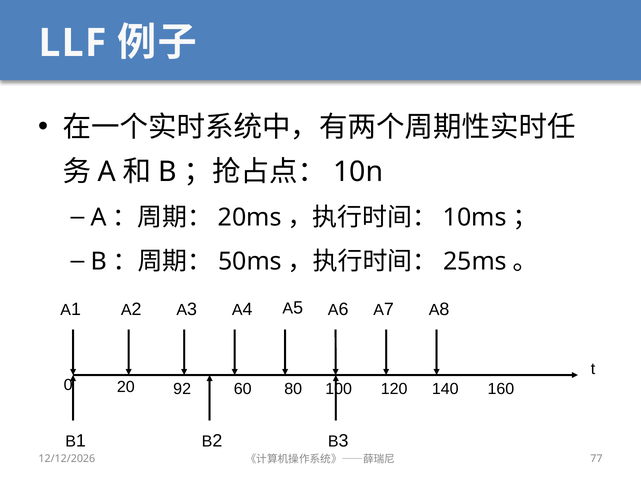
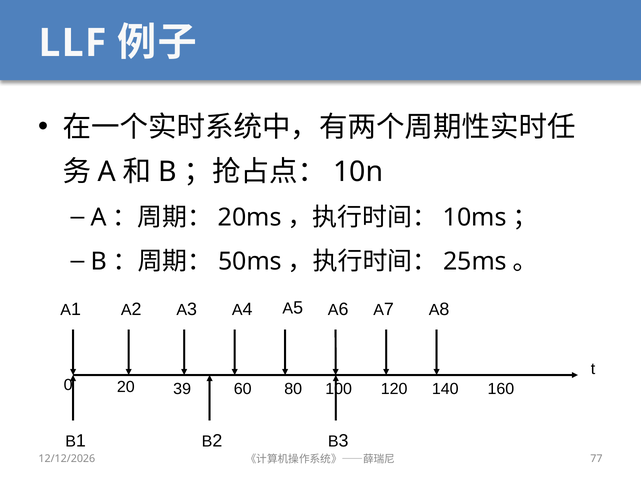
92: 92 -> 39 (182, 389)
